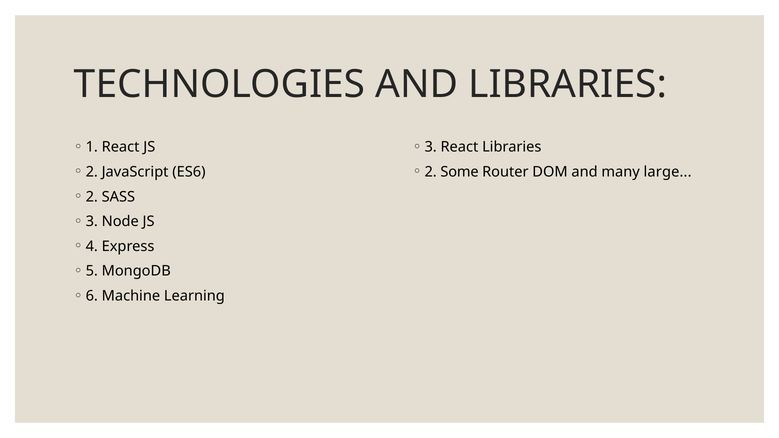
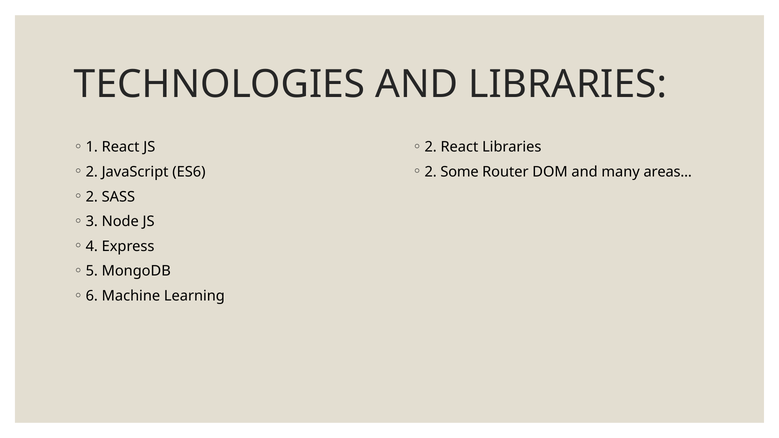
3: 3 -> 2 (431, 147)
large: large -> areas (668, 172)
